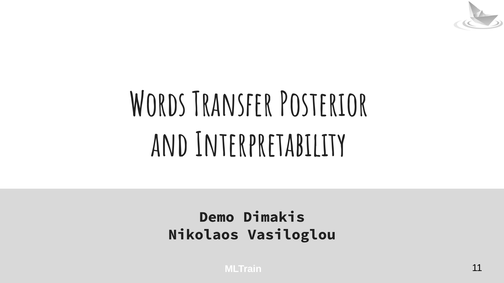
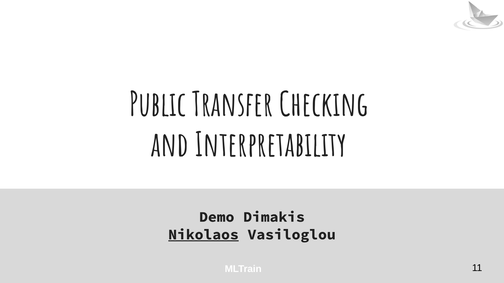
Words: Words -> Public (158, 105)
Posterior: Posterior -> Checking (324, 105)
Nikolaos underline: none -> present (203, 235)
